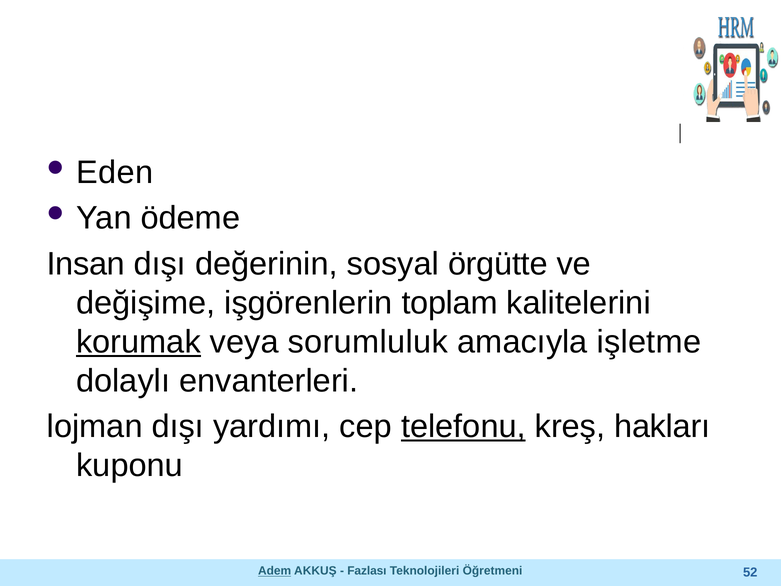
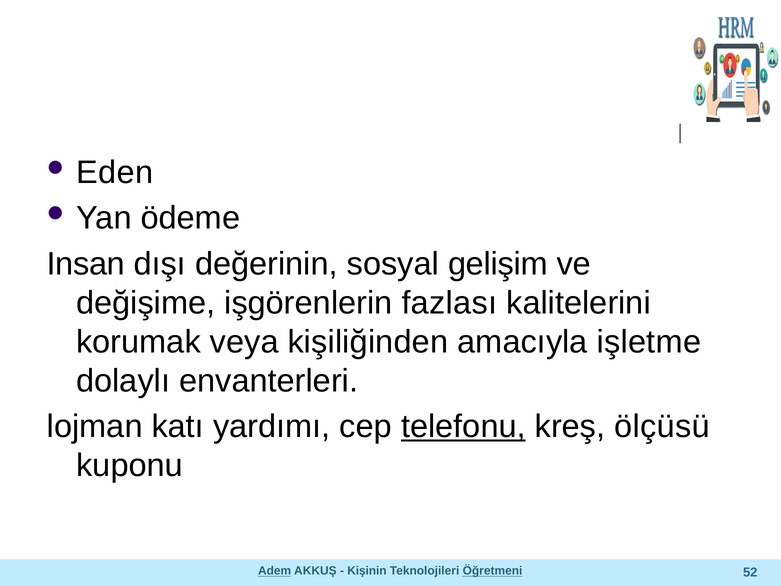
örgütte: örgütte -> gelişim (498, 264)
toplam: toplam -> fazlası (449, 303)
korumak underline: present -> none (138, 342)
sorumluluk: sorumluluk -> kişiliğinden (368, 342)
lojman dışı: dışı -> katı (178, 426)
hakları: hakları -> ölçüsü (662, 426)
Fazlası: Fazlası -> Kişinin (367, 571)
Öğretmeni underline: none -> present (493, 571)
